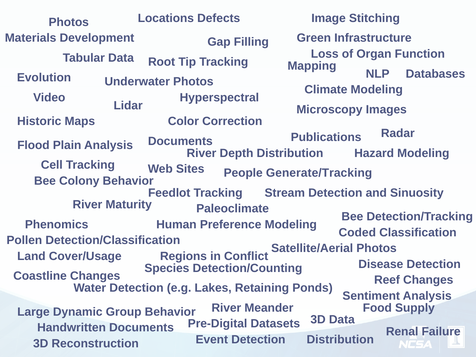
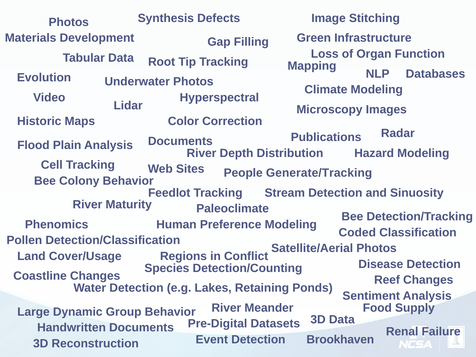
Locations: Locations -> Synthesis (166, 18)
Distribution: Distribution -> Brookhaven (340, 340)
